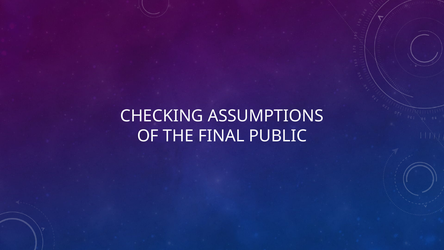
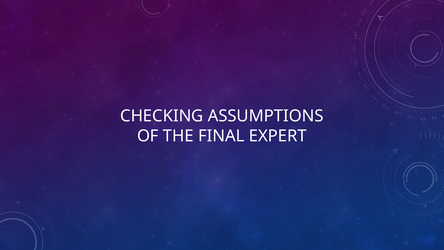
PUBLIC: PUBLIC -> EXPERT (278, 136)
